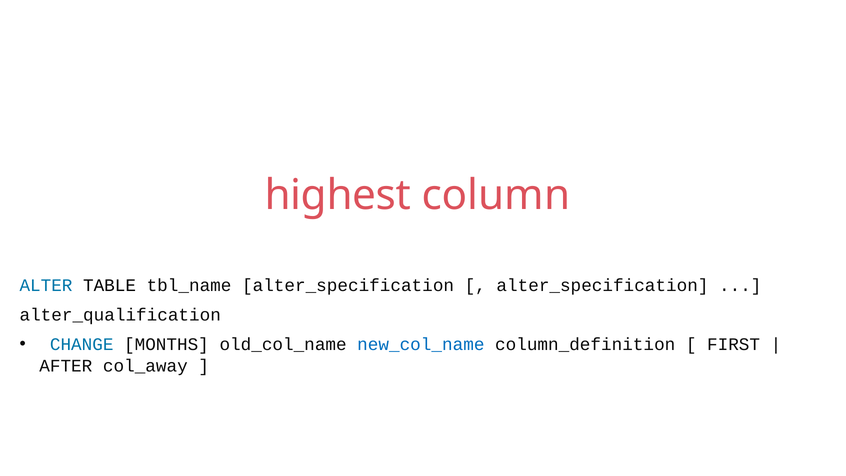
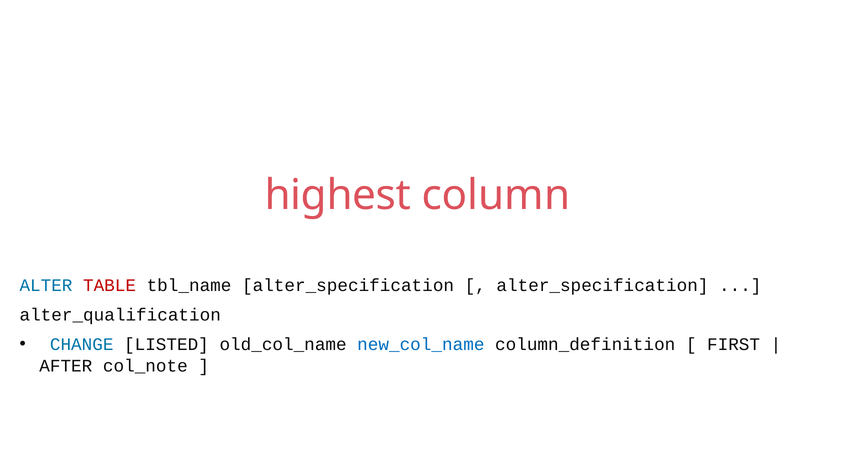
TABLE colour: black -> red (110, 285)
MONTHS: MONTHS -> LISTED (166, 344)
col_away: col_away -> col_note (145, 366)
